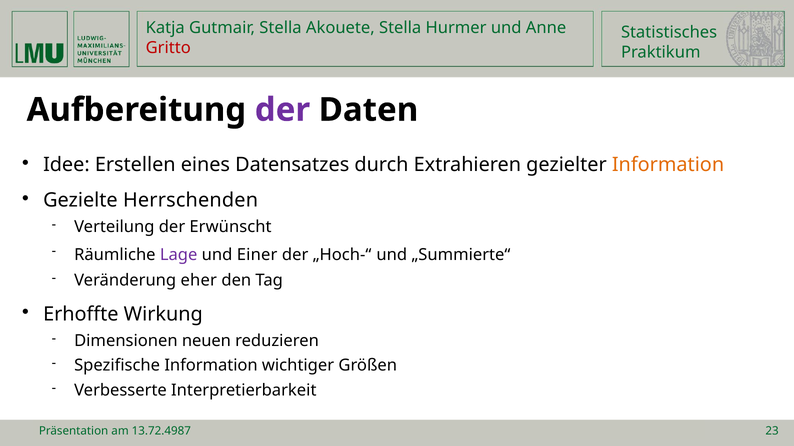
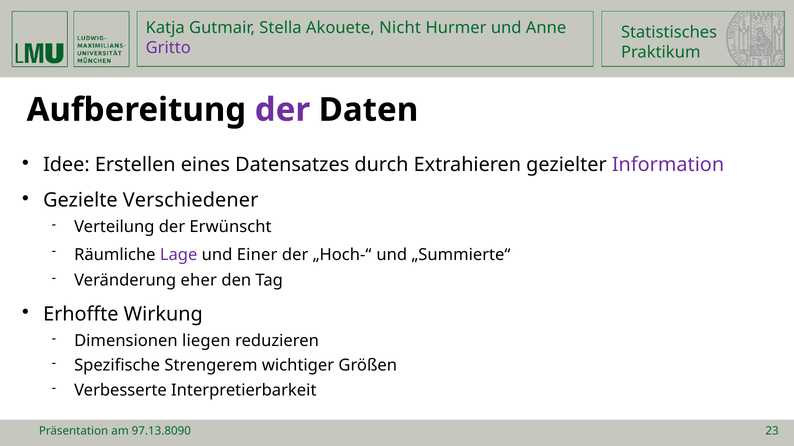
Akouete Stella: Stella -> Nicht (400, 28)
Gritto colour: red -> purple (168, 48)
Information colour: orange -> purple (668, 165)
Herrschenden: Herrschenden -> Verschiedener (191, 201)
neuen: neuen -> liegen (206, 341)
Spezifische Information: Information -> Strengerem (211, 366)
13.72.4987: 13.72.4987 -> 97.13.8090 (161, 431)
